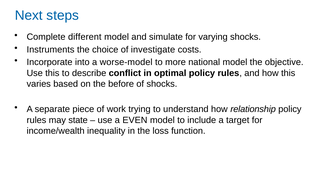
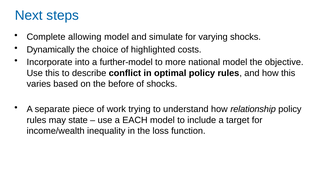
different: different -> allowing (85, 37)
Instruments: Instruments -> Dynamically (51, 50)
investigate: investigate -> highlighted (153, 50)
worse-model: worse-model -> further-model (126, 62)
EVEN: EVEN -> EACH (135, 120)
